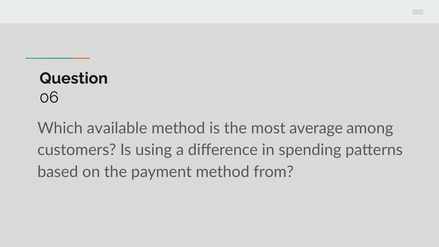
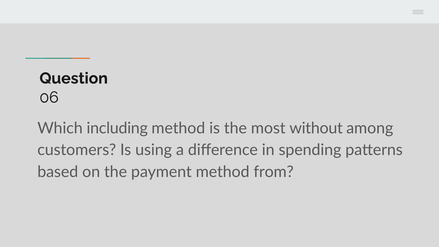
available: available -> including (117, 128)
average: average -> without (316, 128)
